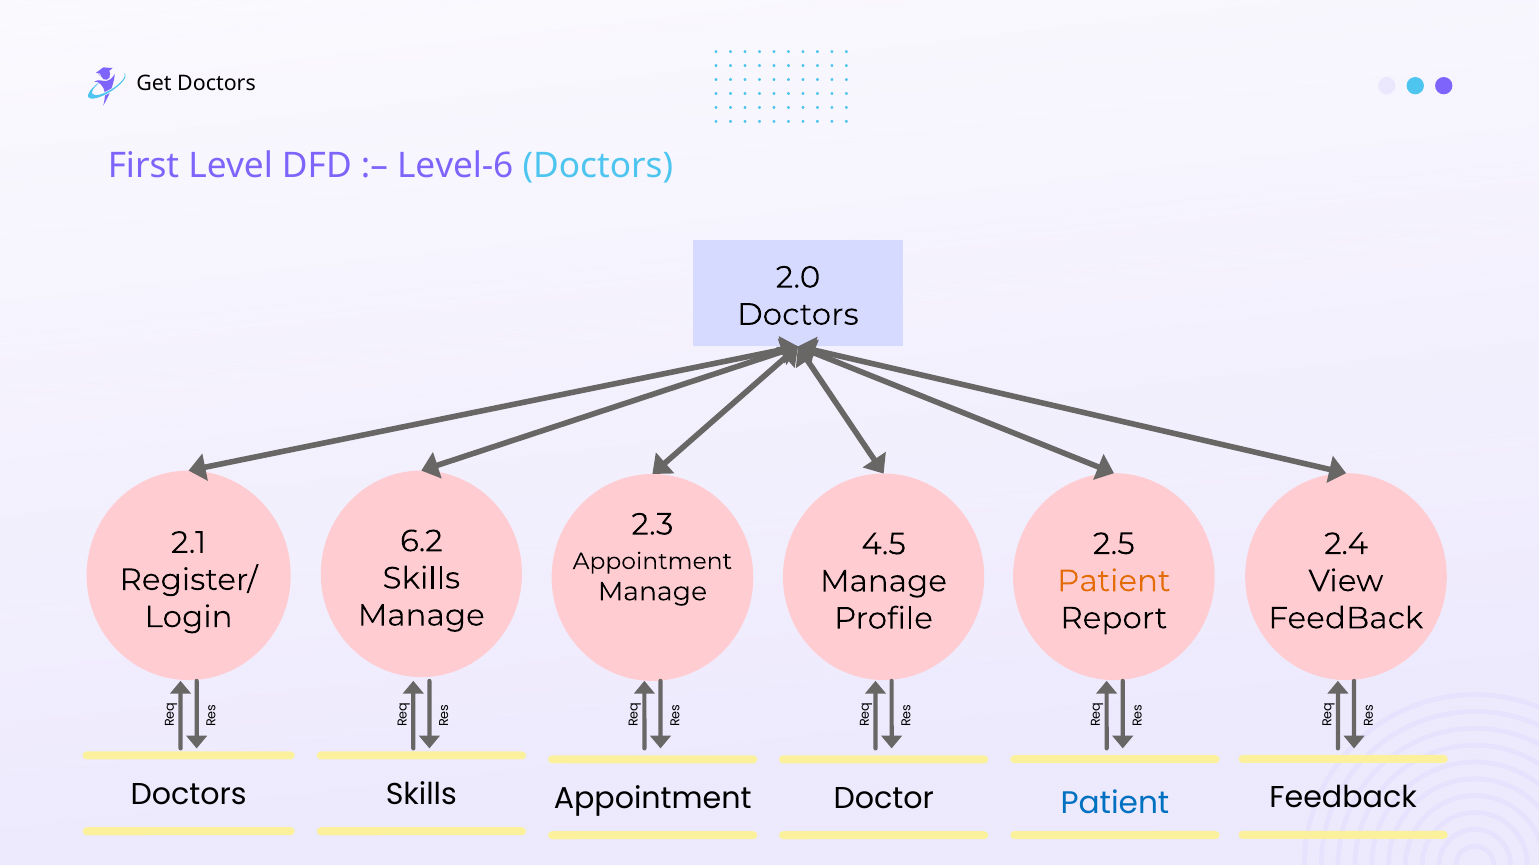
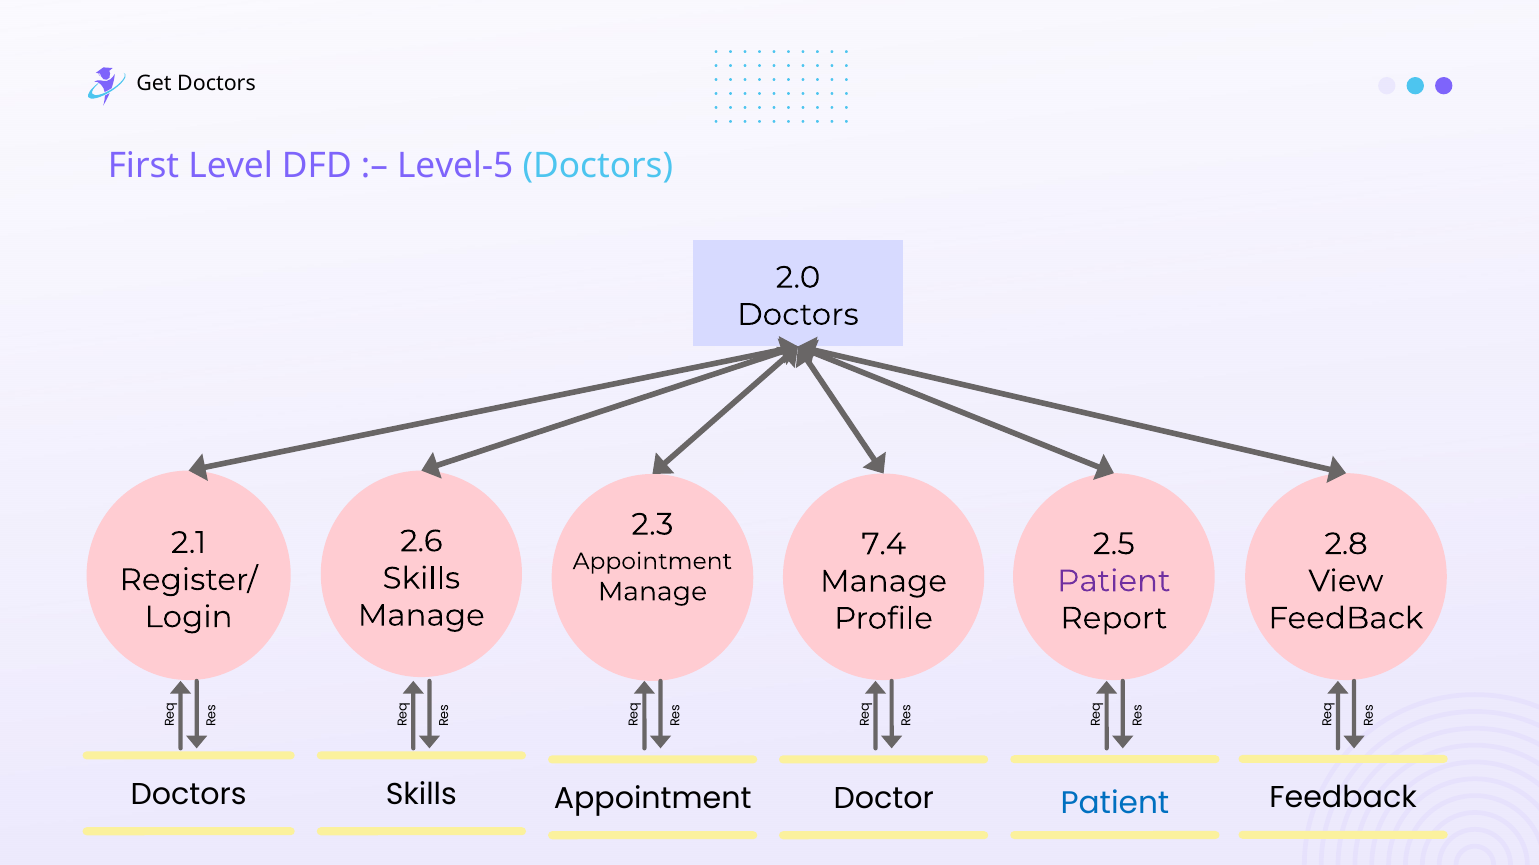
Level-6: Level-6 -> Level-5 (455, 166)
6.2: 6.2 -> 2.6 (421, 542)
2.4: 2.4 -> 2.8 (1346, 544)
4.5: 4.5 -> 7.4 (884, 545)
Patient colour: orange -> purple (1114, 582)
